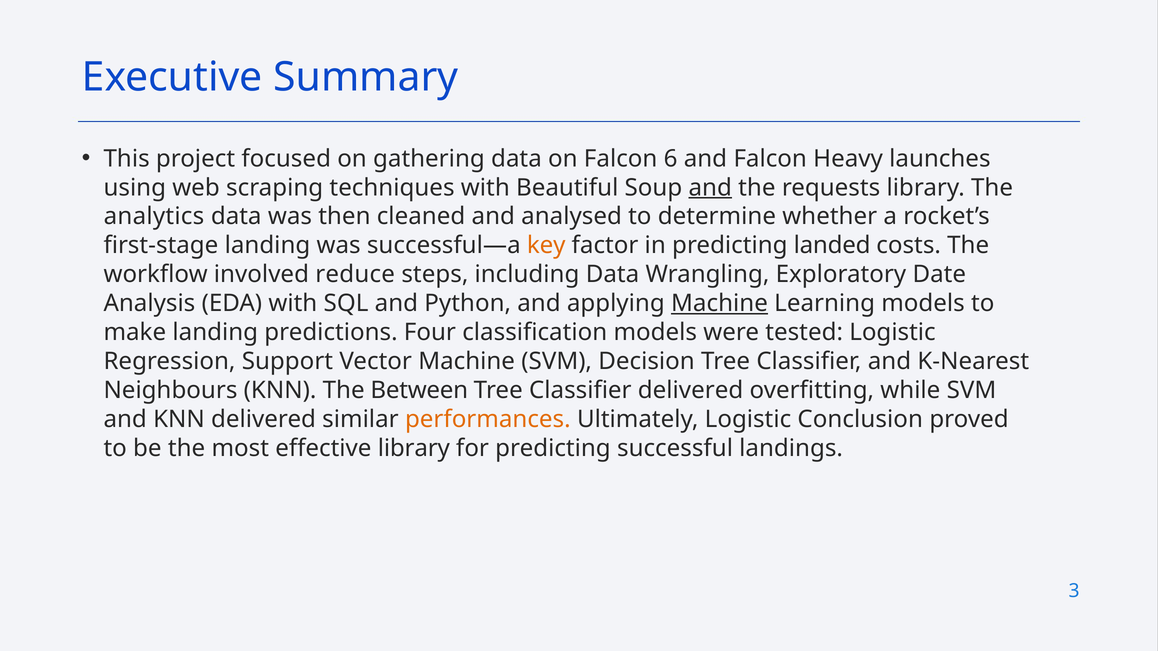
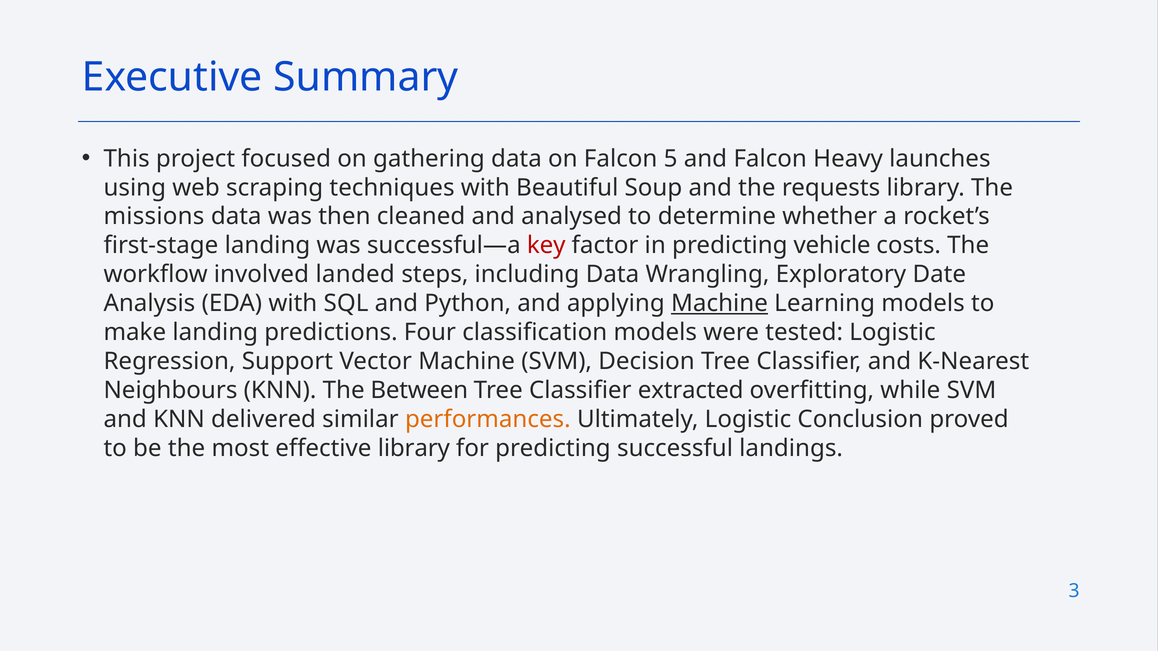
6: 6 -> 5 (671, 159)
and underline: present -> none (710, 188)
analytics: analytics -> missions (154, 217)
key colour: orange -> red (546, 246)
landed: landed -> vehicle (832, 246)
reduce: reduce -> landed (355, 275)
Classifier delivered: delivered -> extracted (691, 390)
